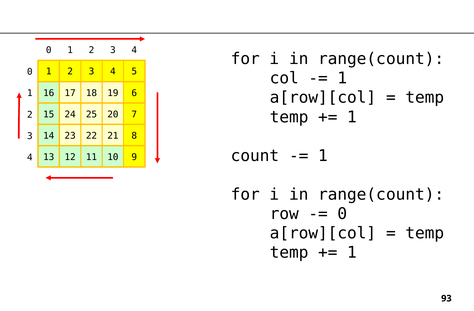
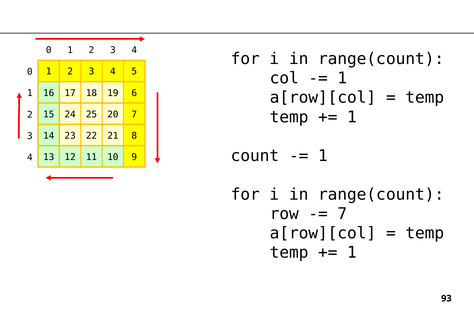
0: 0 -> 7 (342, 214)
